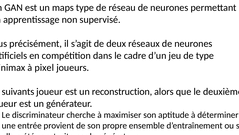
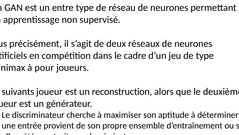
maps: maps -> entre (63, 8)
pixel: pixel -> pour (44, 67)
